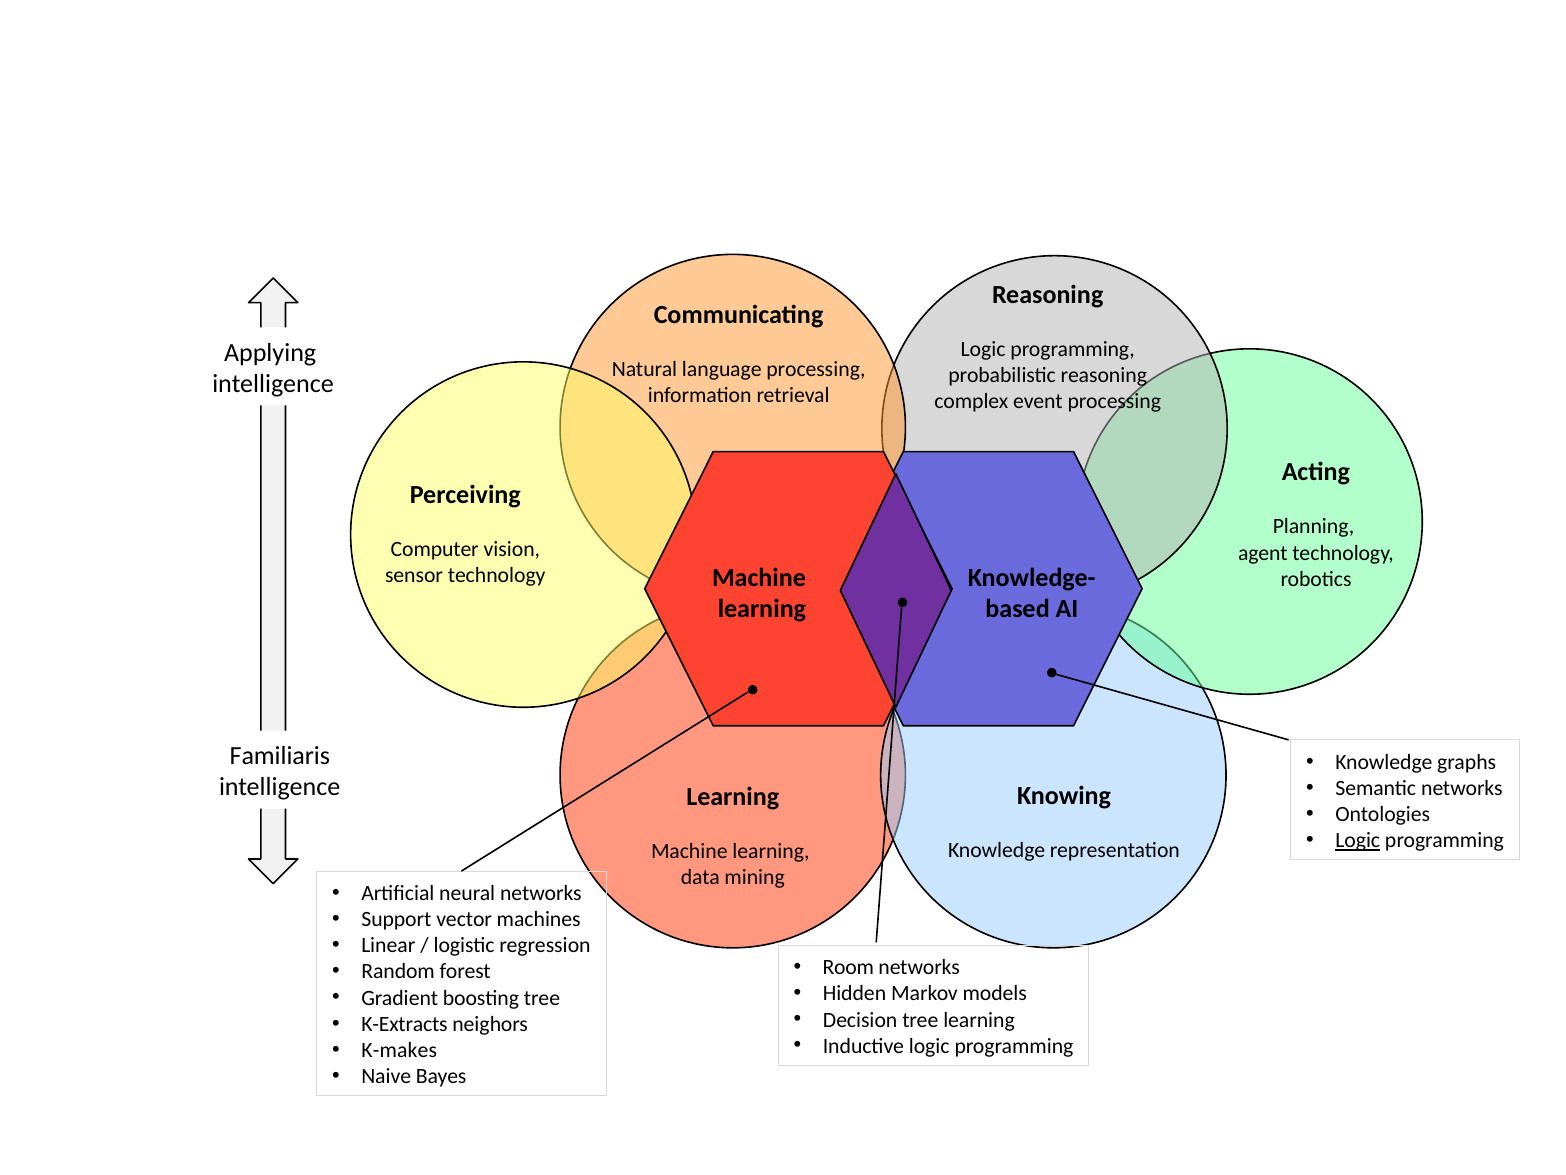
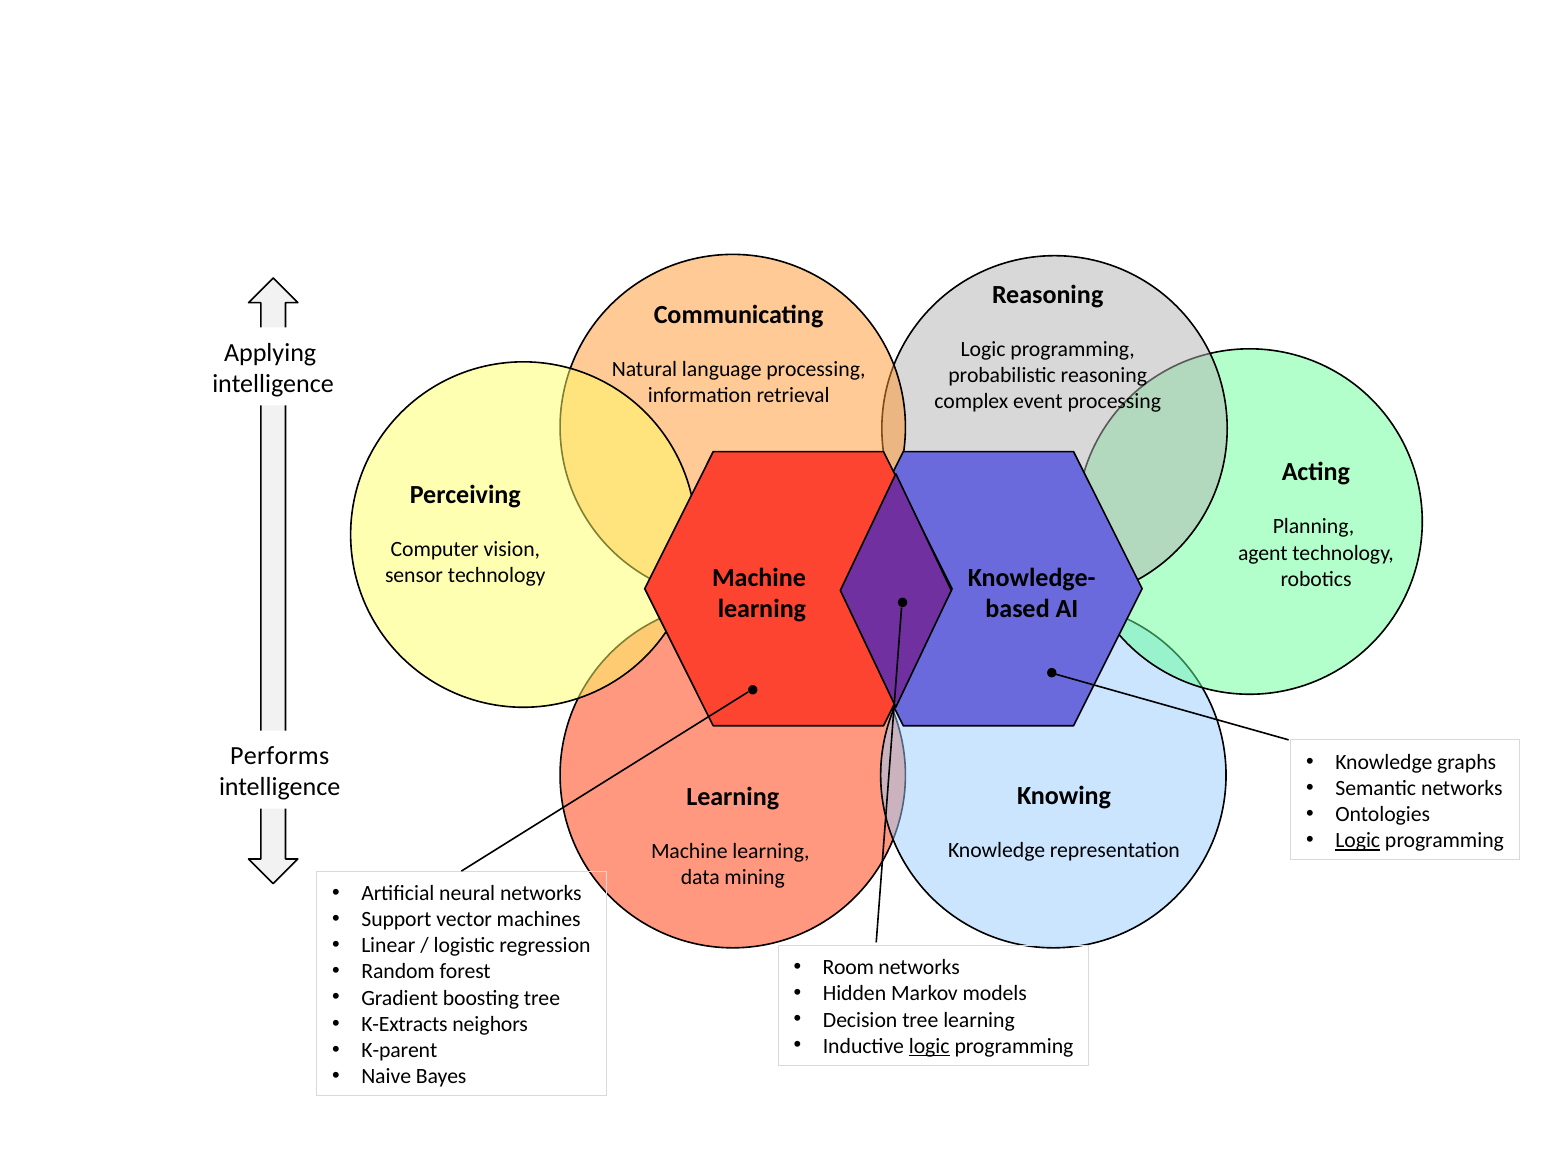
Familiaris: Familiaris -> Performs (280, 756)
logic underline: none -> present (929, 1046)
K-makes: K-makes -> K-parent (399, 1050)
